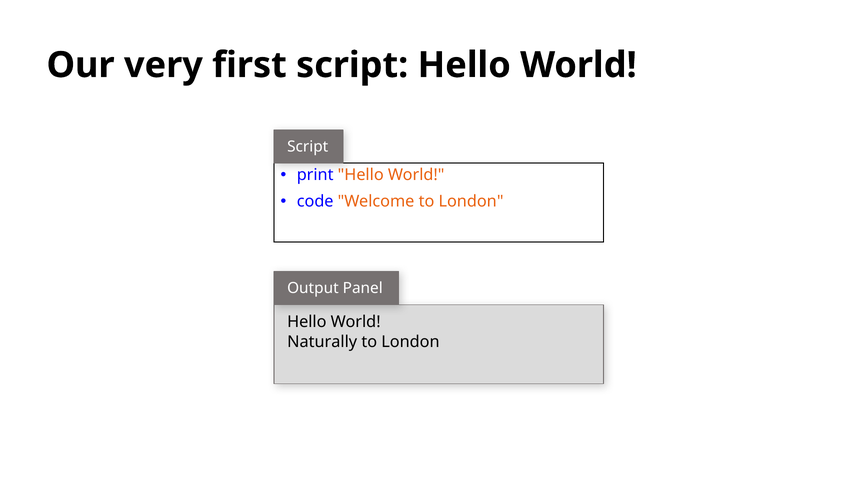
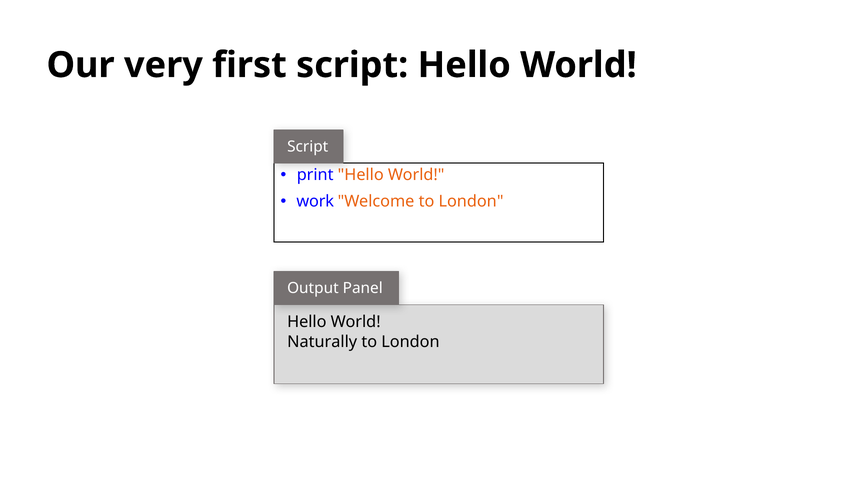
code: code -> work (315, 201)
